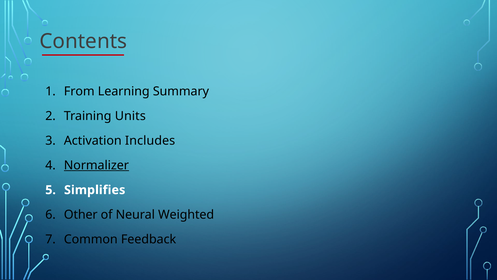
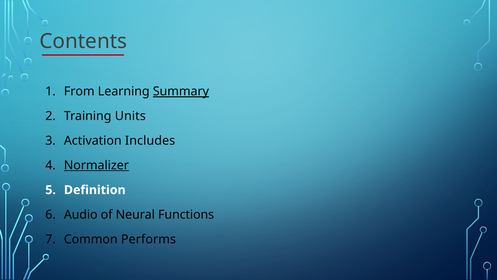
Summary underline: none -> present (181, 91)
Simplifies: Simplifies -> Definition (95, 190)
Other: Other -> Audio (81, 214)
Weighted: Weighted -> Functions (186, 214)
Feedback: Feedback -> Performs (149, 239)
